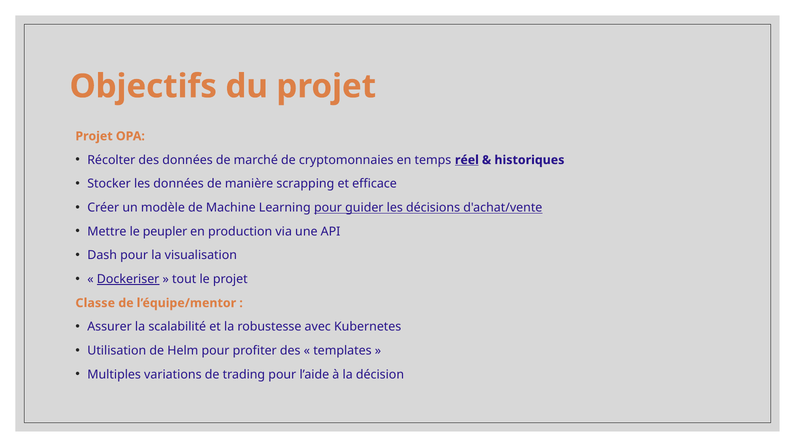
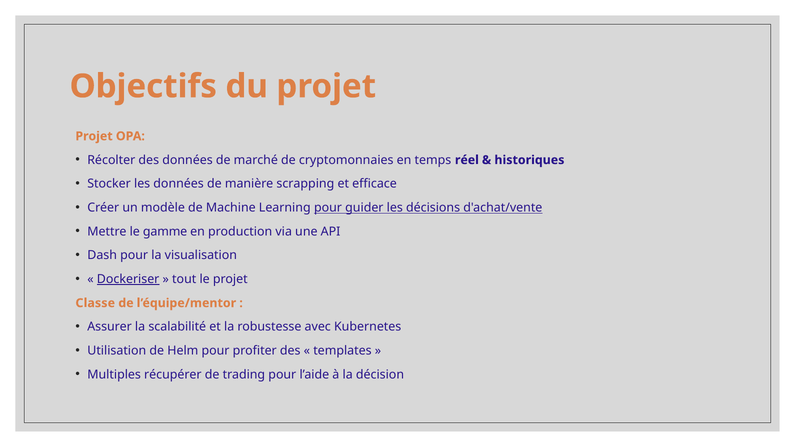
réel underline: present -> none (467, 160)
peupler: peupler -> gamme (165, 232)
variations: variations -> récupérer (173, 375)
